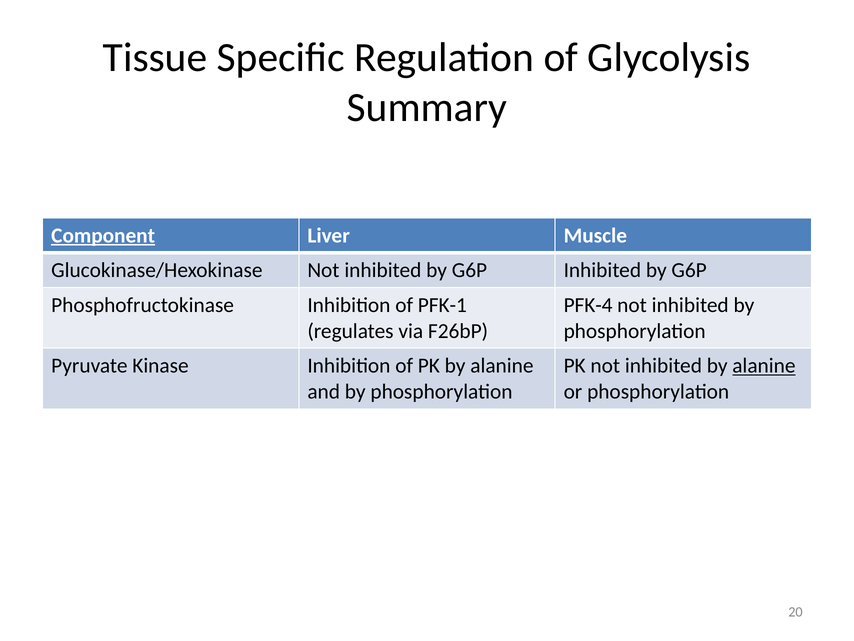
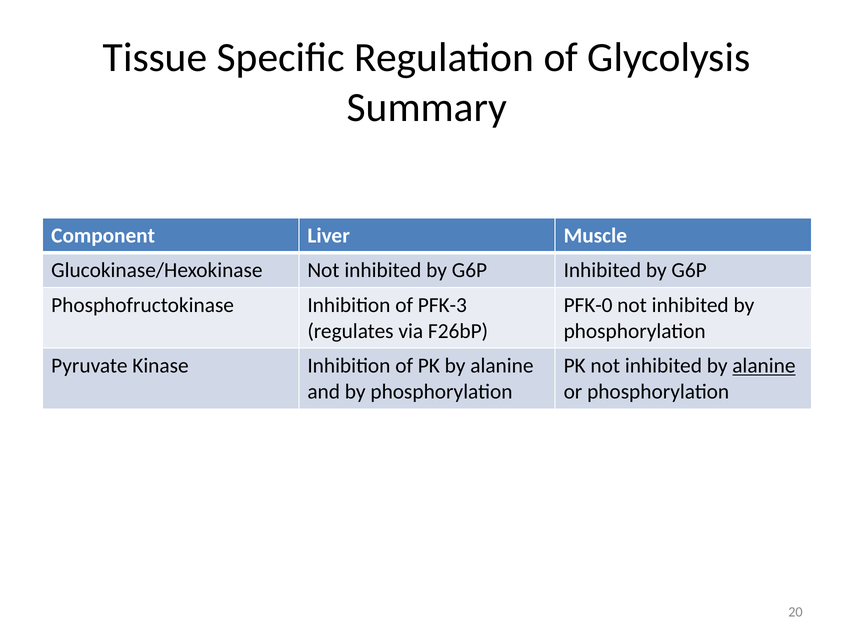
Component underline: present -> none (103, 235)
PFK-1: PFK-1 -> PFK-3 (442, 305)
PFK-4: PFK-4 -> PFK-0 (588, 305)
